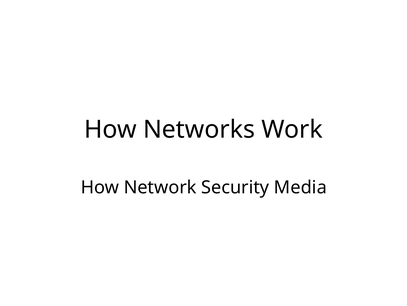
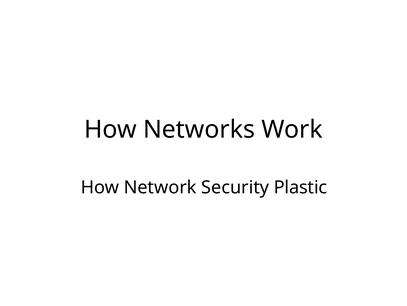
Media: Media -> Plastic (301, 187)
